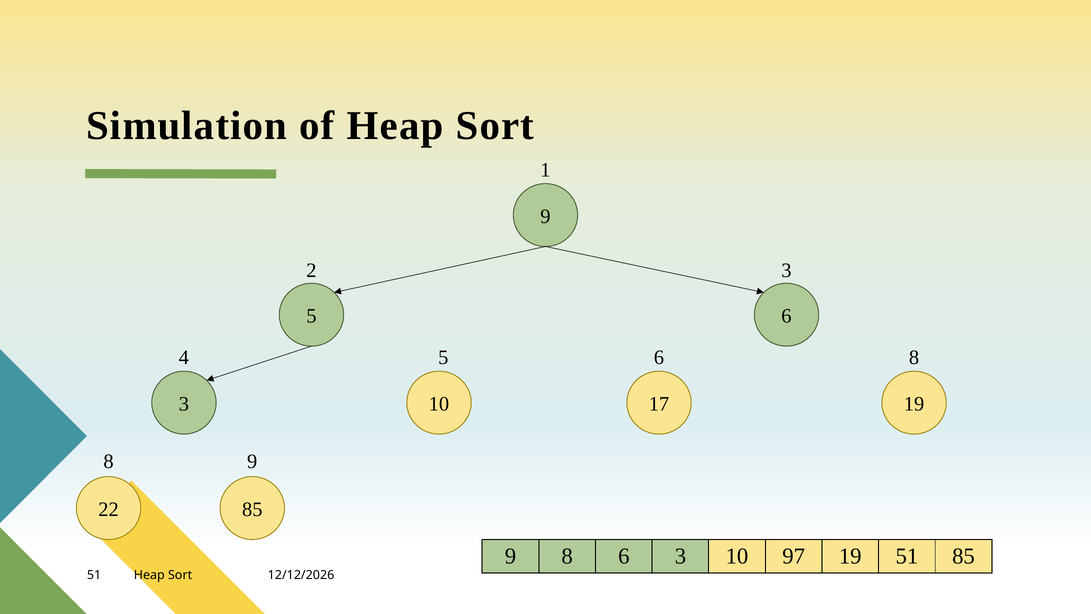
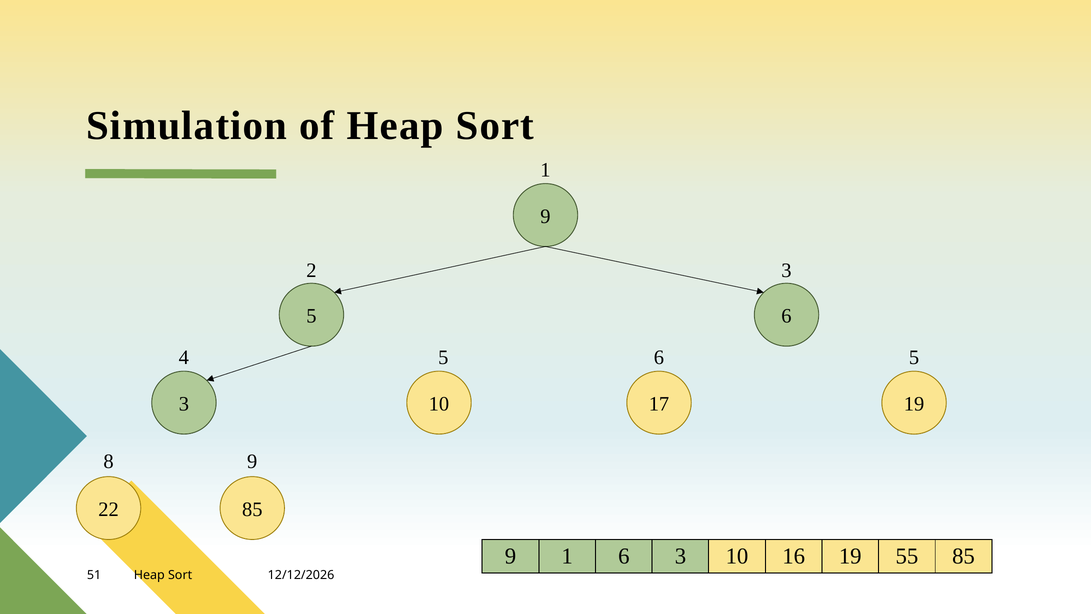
6 8: 8 -> 5 (914, 358)
8: 8 -> 1 (567, 556)
97: 97 -> 16 (794, 556)
19 51: 51 -> 55 (907, 556)
